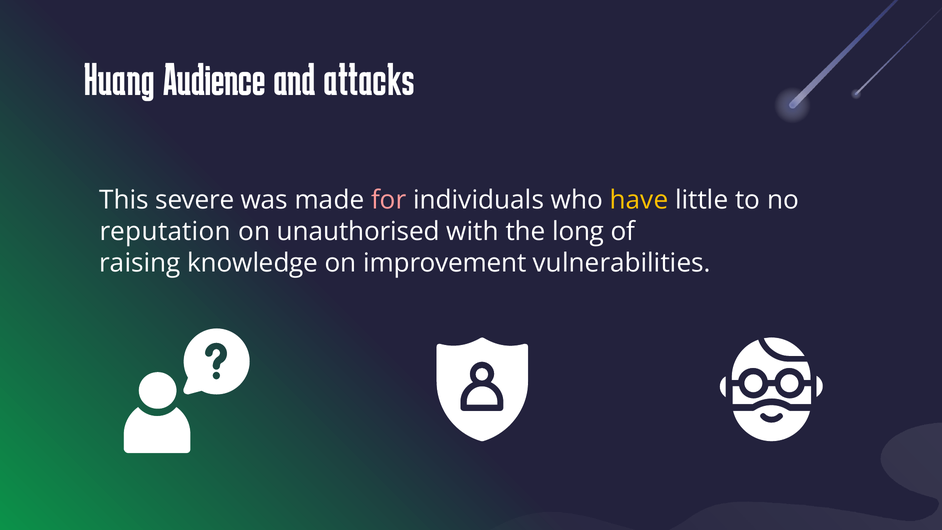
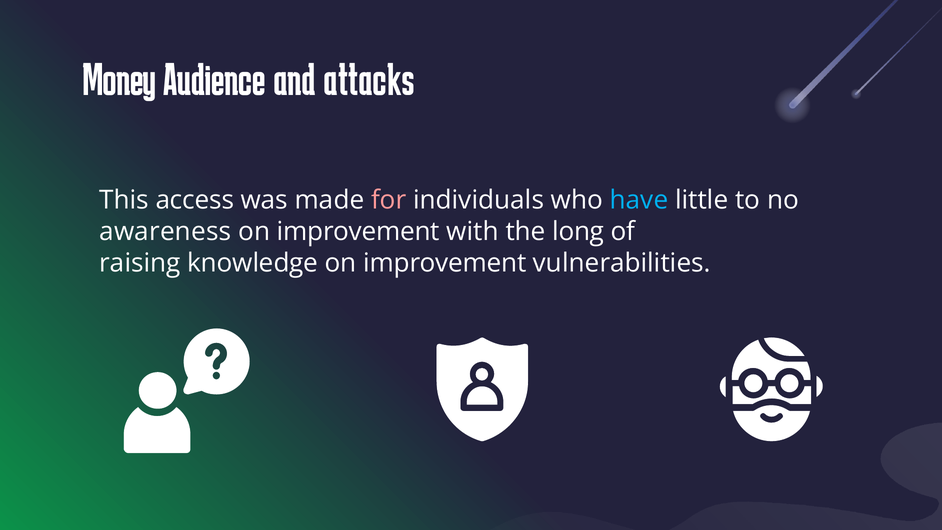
Huang: Huang -> Money (119, 80)
severe: severe -> access (195, 200)
have colour: yellow -> light blue (639, 200)
reputation: reputation -> awareness (165, 232)
unauthorised: unauthorised -> improvement (358, 232)
